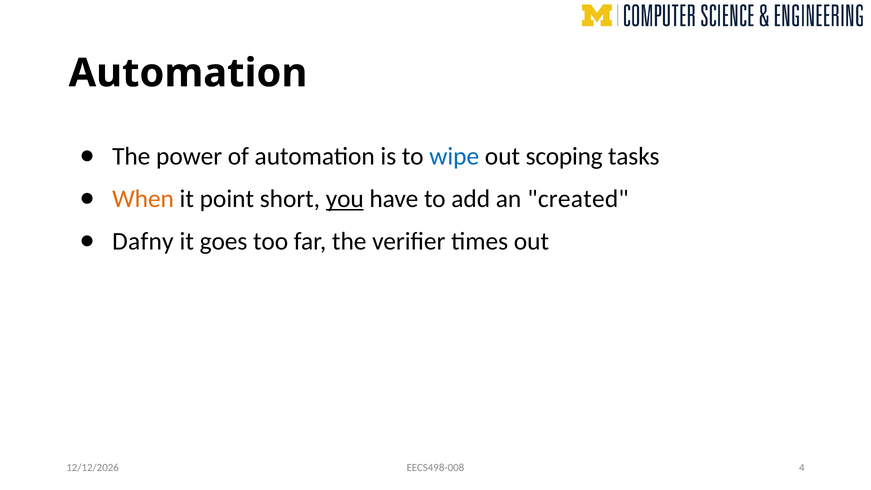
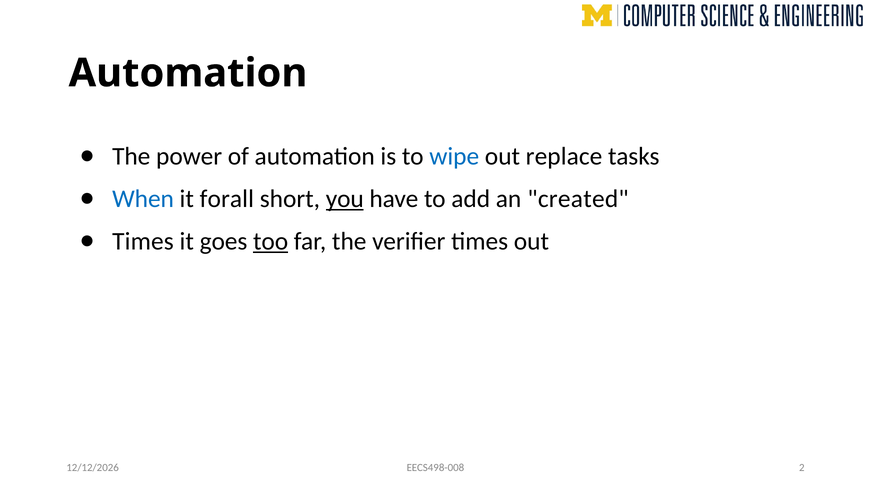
scoping: scoping -> replace (564, 156)
When colour: orange -> blue (143, 199)
point: point -> forall (227, 199)
Dafny: Dafny -> Times (143, 241)
too underline: none -> present (271, 241)
4: 4 -> 2 (802, 468)
